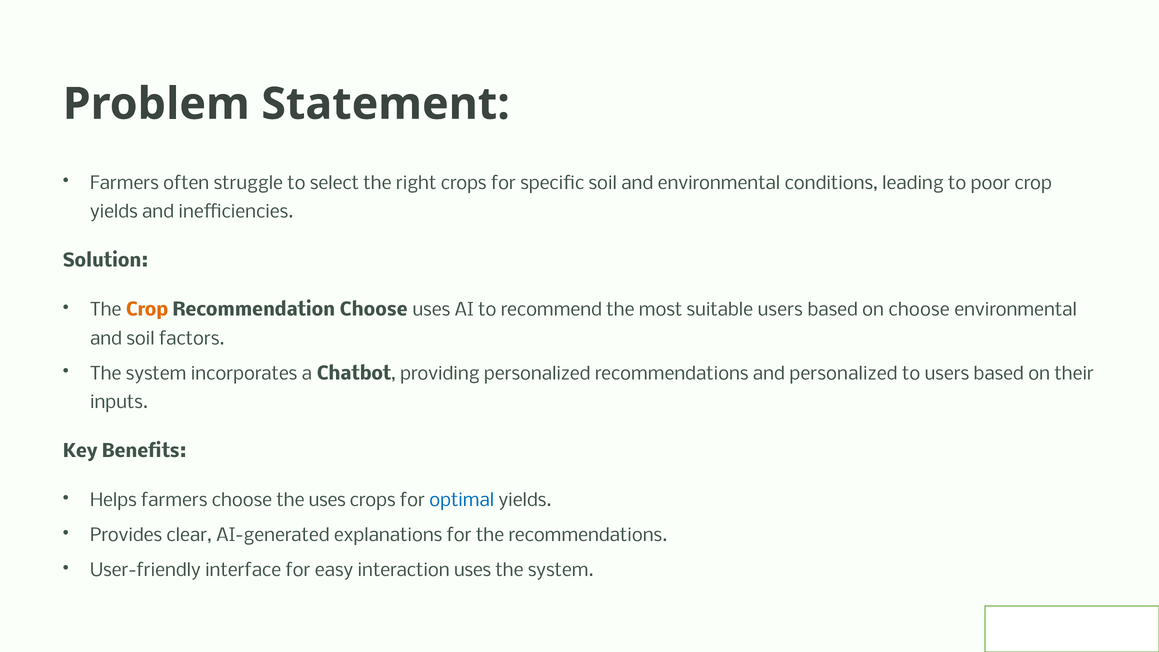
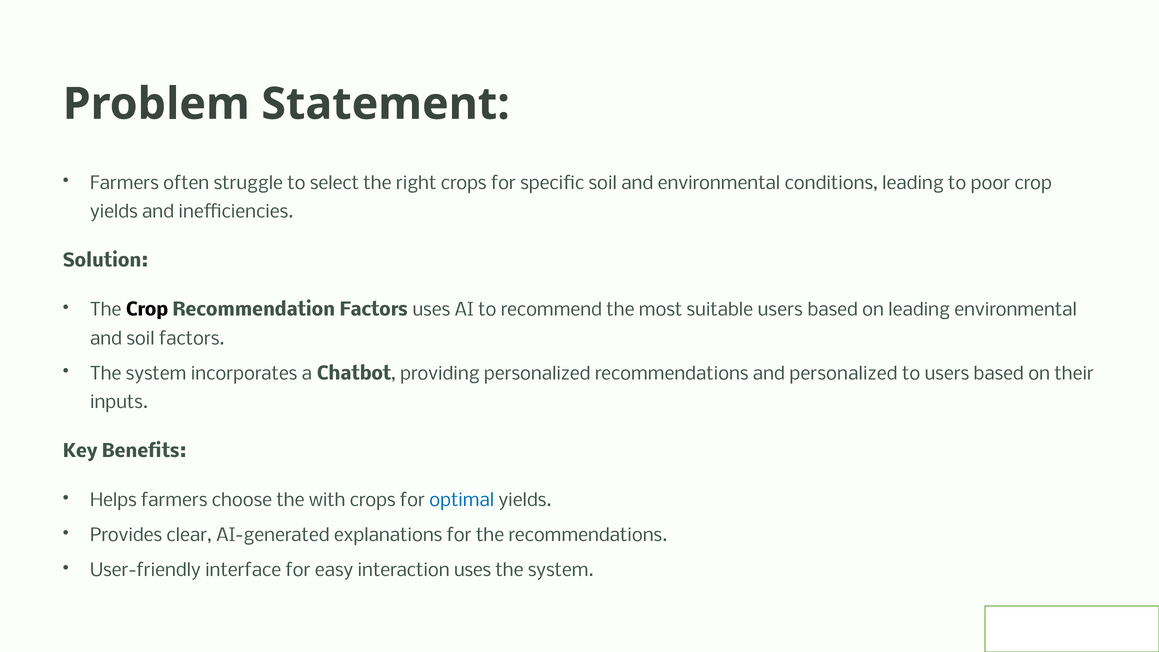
Crop colour: orange -> black (147, 310)
Recommendation Choose: Choose -> Factors (374, 310)
on choose: choose -> leading (919, 310)
the uses: uses -> with (327, 500)
